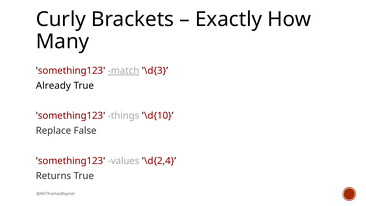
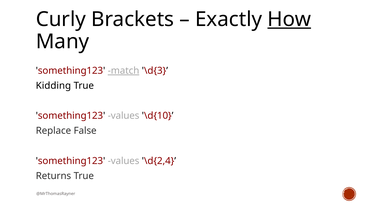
How underline: none -> present (289, 19)
Already: Already -> Kidding (53, 86)
things: things -> values (124, 116)
